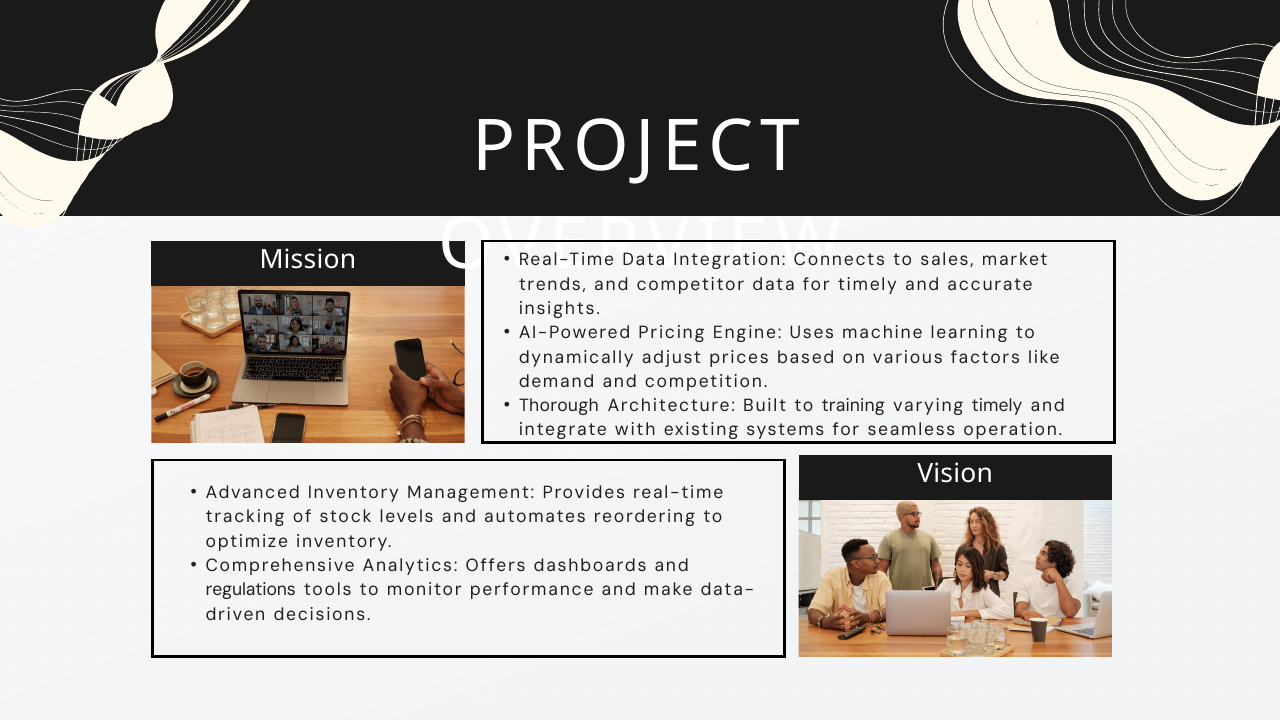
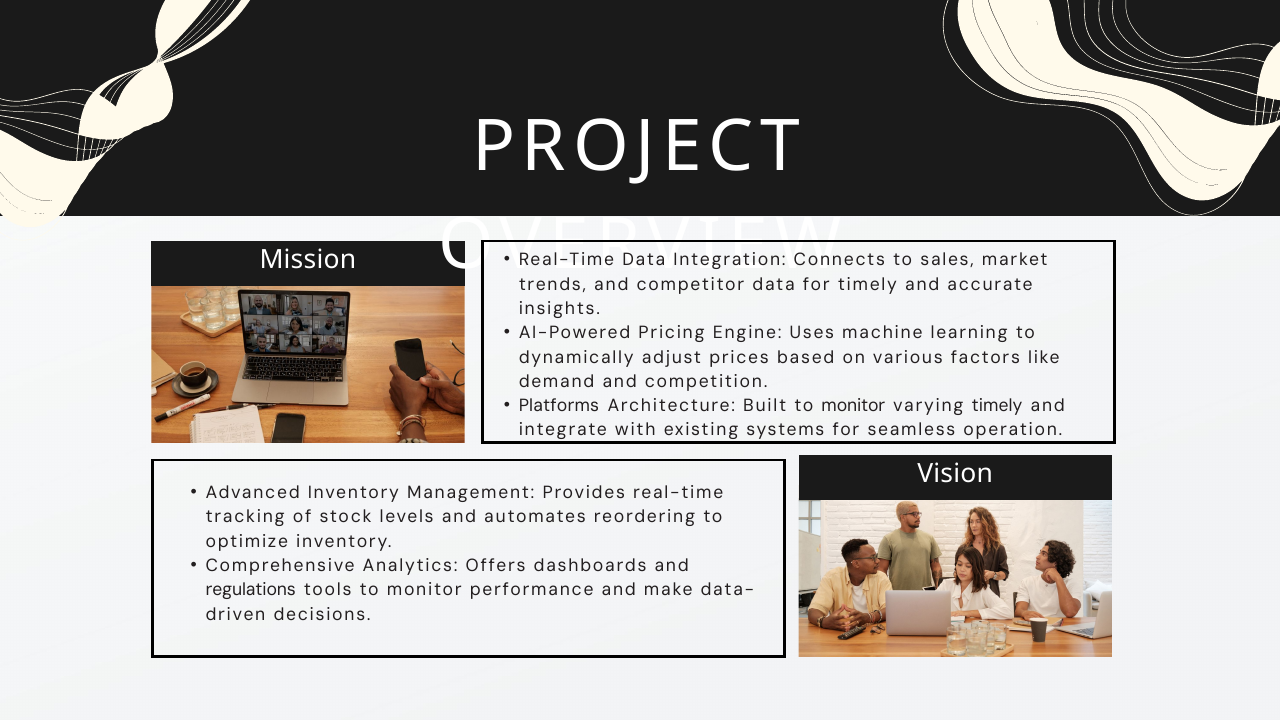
Thorough: Thorough -> Platforms (559, 406)
Built to training: training -> monitor (853, 406)
